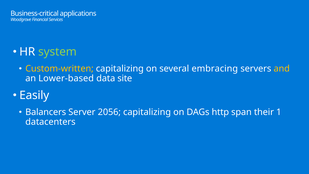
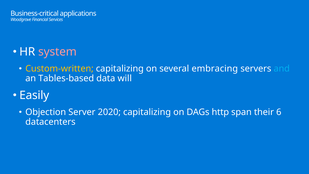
system colour: light green -> pink (57, 52)
and colour: yellow -> light blue (282, 69)
Lower-based: Lower-based -> Tables-based (66, 78)
site: site -> will (125, 78)
Balancers: Balancers -> Objection (46, 112)
2056: 2056 -> 2020 (109, 112)
1: 1 -> 6 (279, 112)
